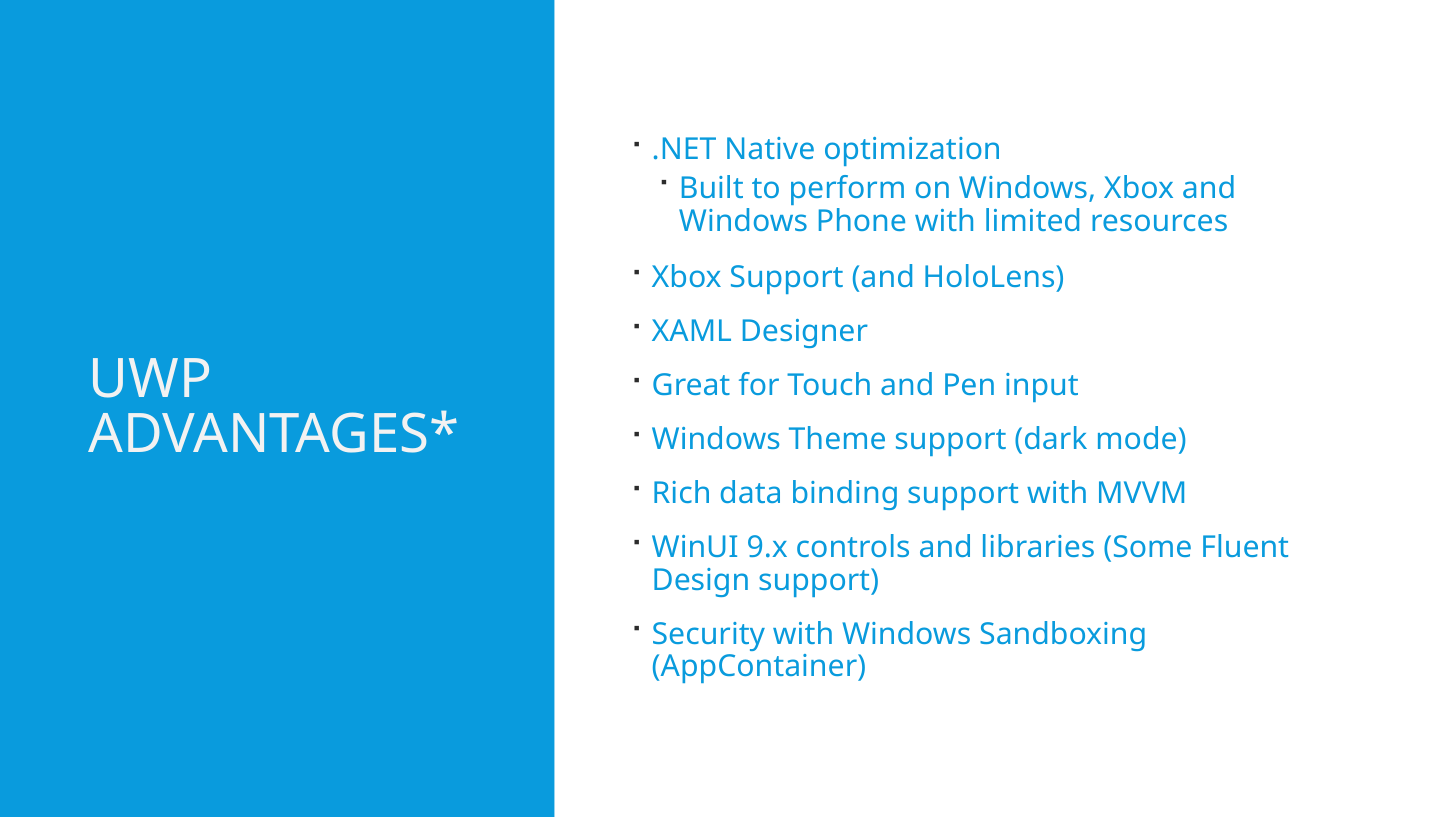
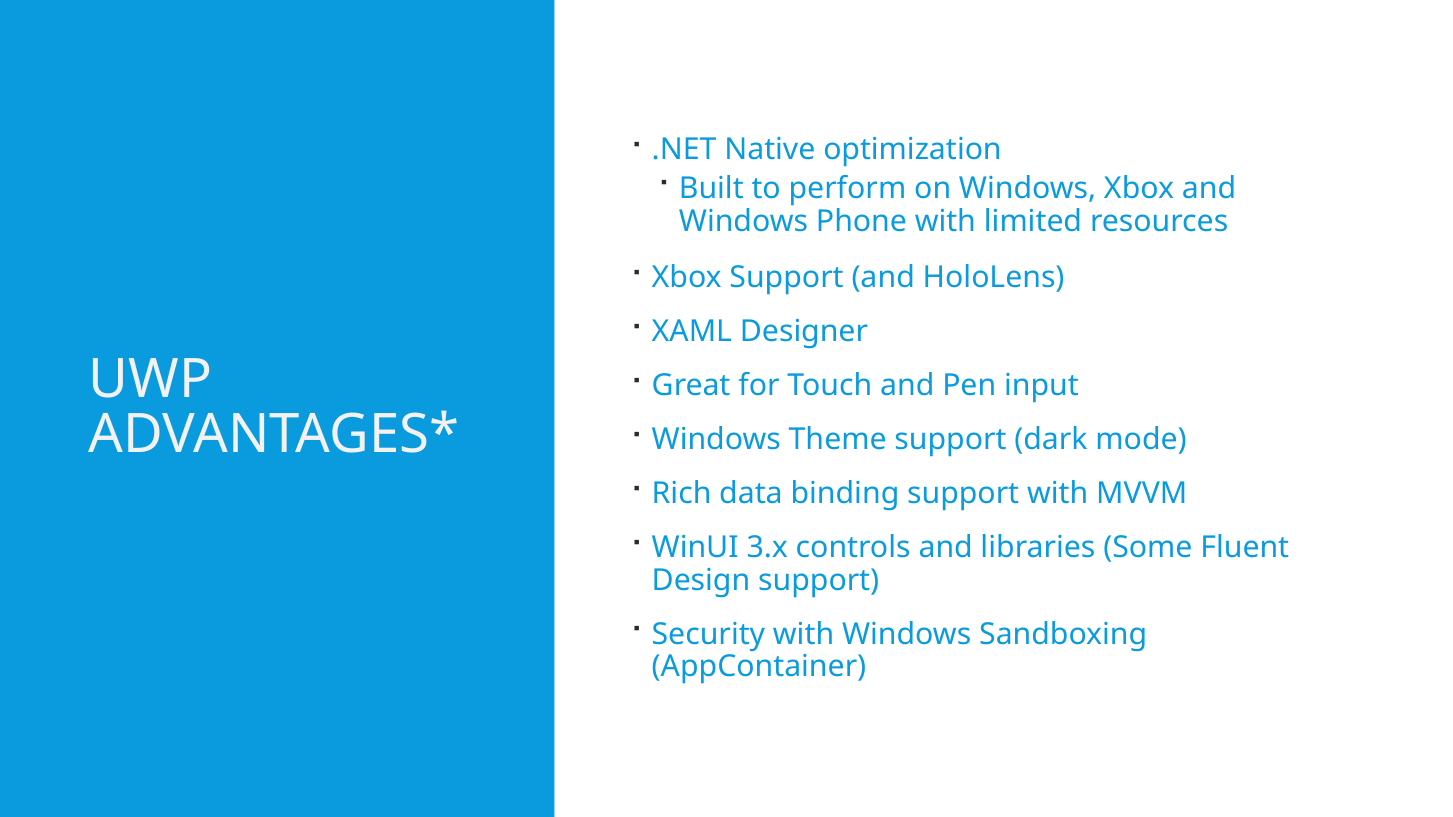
9.x: 9.x -> 3.x (767, 548)
